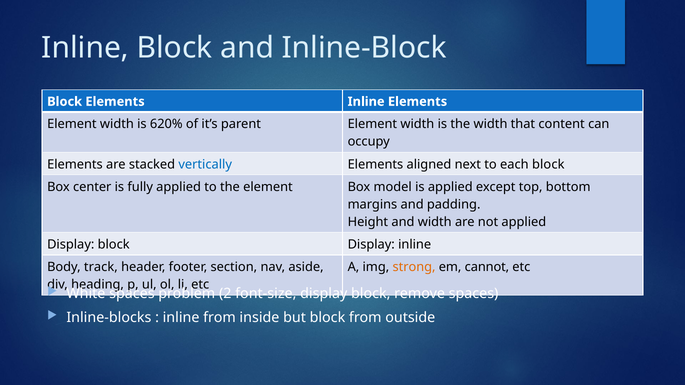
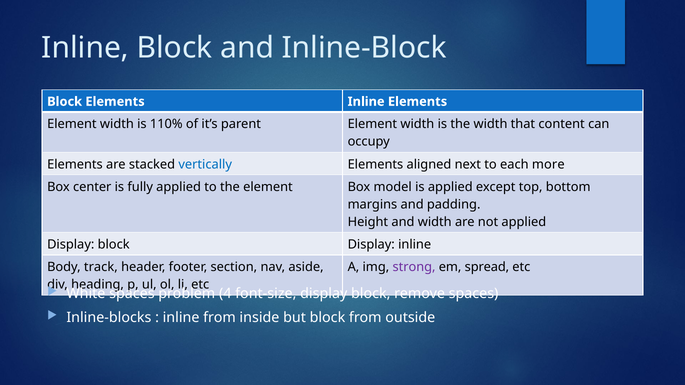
620%: 620% -> 110% (166, 124)
each block: block -> more (548, 164)
strong colour: orange -> purple (414, 267)
cannot: cannot -> spread (487, 267)
2: 2 -> 4 (225, 294)
